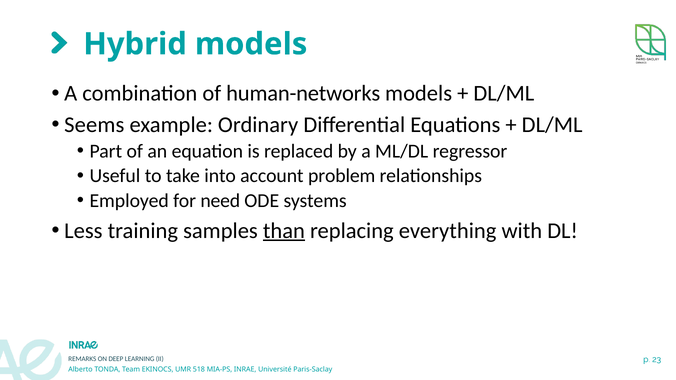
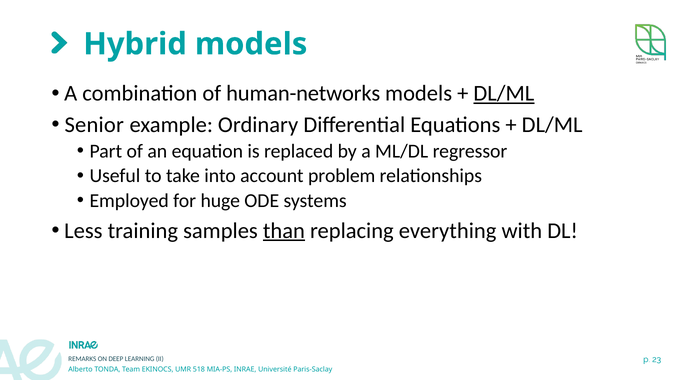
DL/ML underline: none -> present (504, 94)
Seems: Seems -> Senior (94, 125)
need: need -> huge (220, 201)
